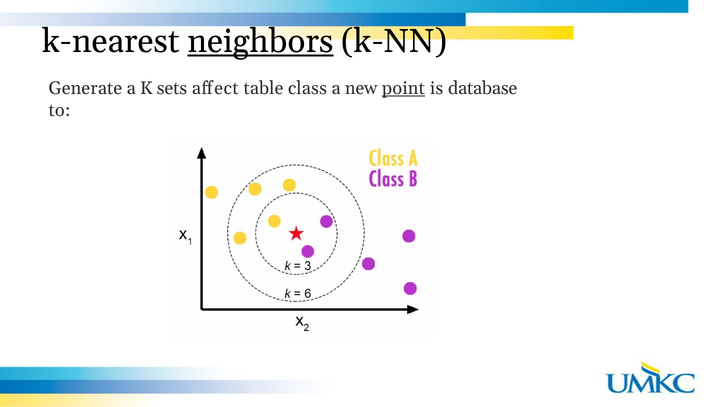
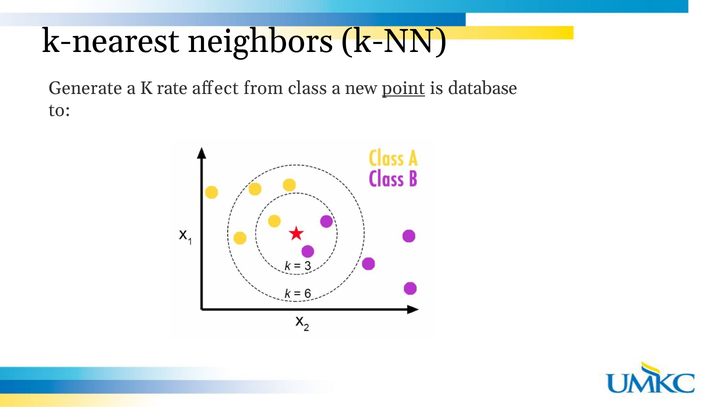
neighbors underline: present -> none (261, 41)
sets: sets -> rate (172, 88)
table: table -> from (263, 88)
